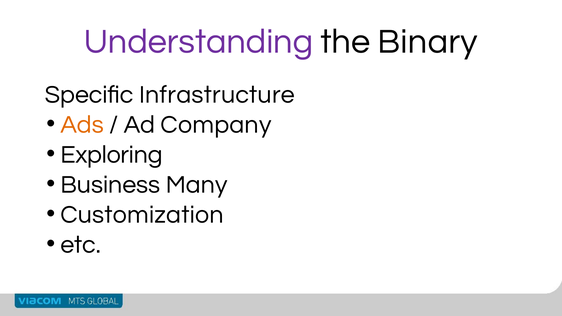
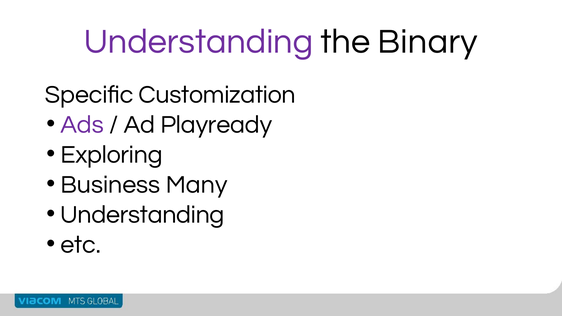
Infrastructure: Infrastructure -> Customization (217, 95)
Ads colour: orange -> purple (82, 125)
Company: Company -> Playready (216, 125)
Customization: Customization -> Understanding (142, 215)
